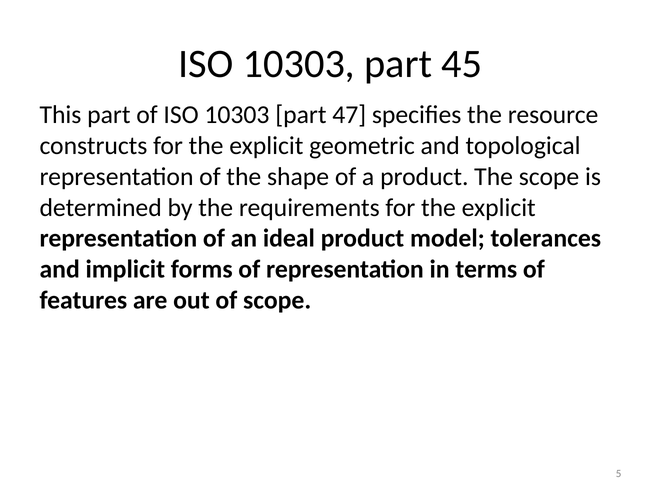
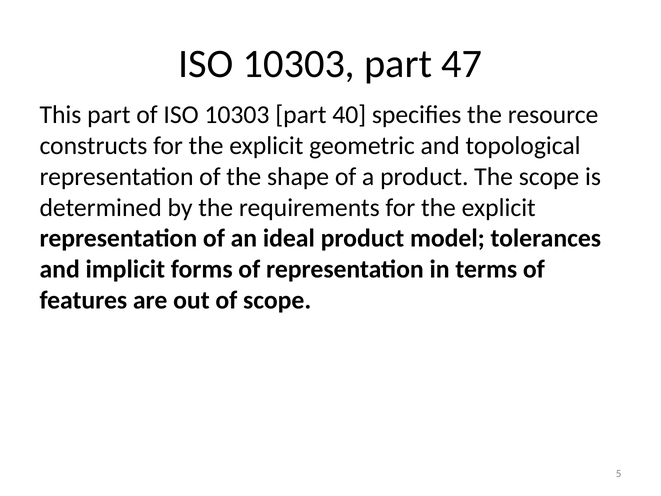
45: 45 -> 47 (462, 64)
47: 47 -> 40 (349, 115)
